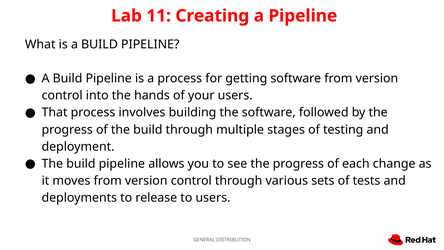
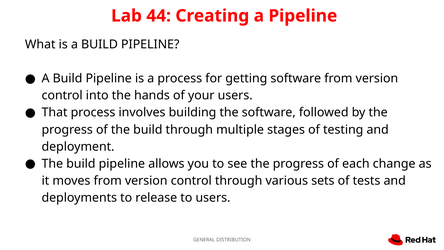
11: 11 -> 44 (159, 16)
